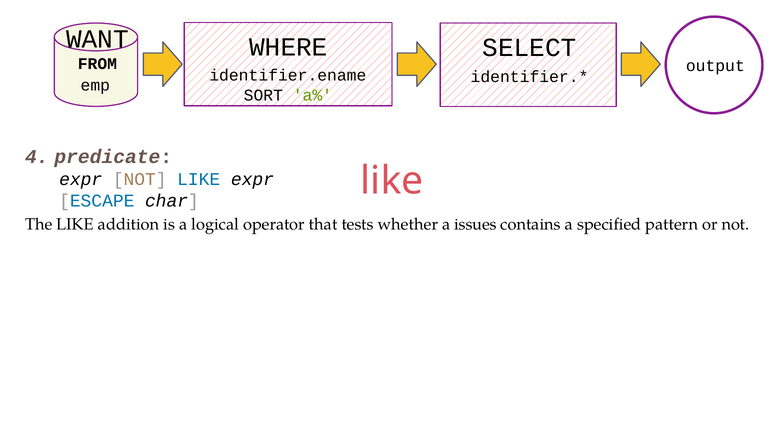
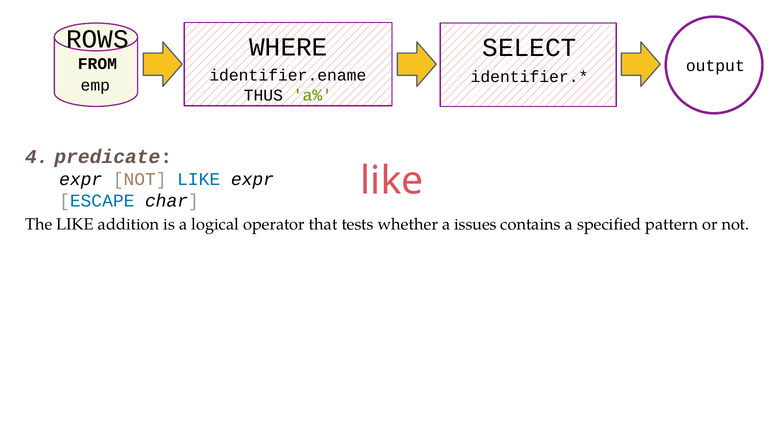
WANT: WANT -> ROWS (97, 39)
SORT: SORT -> THUS (263, 95)
